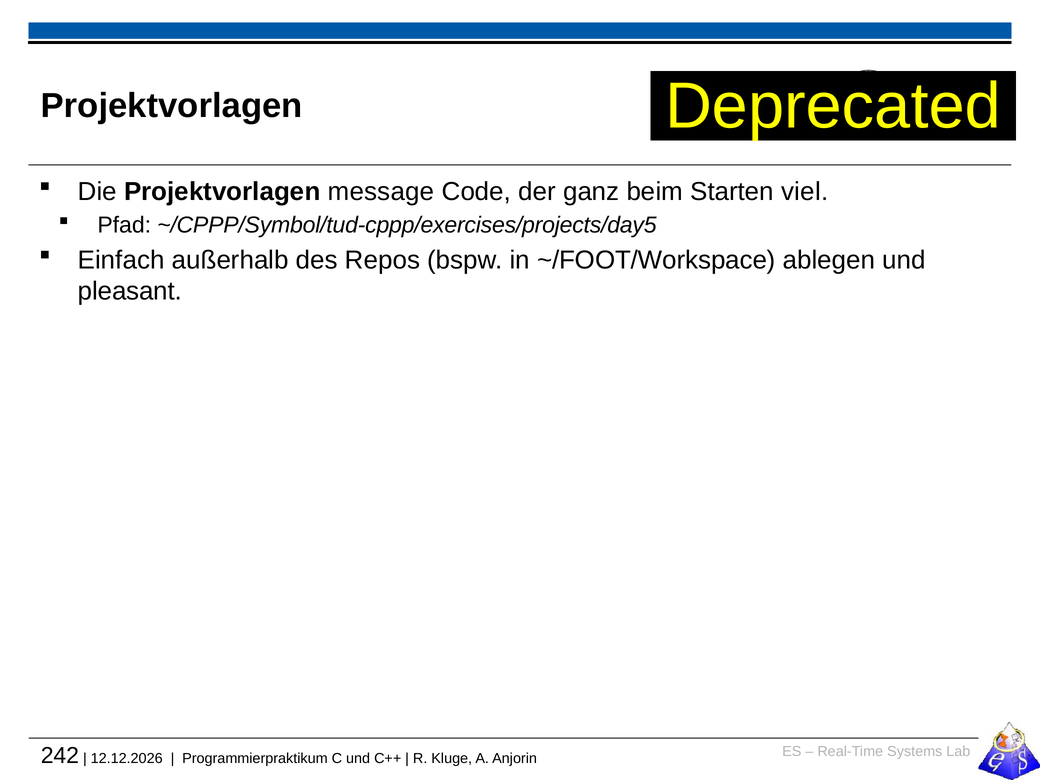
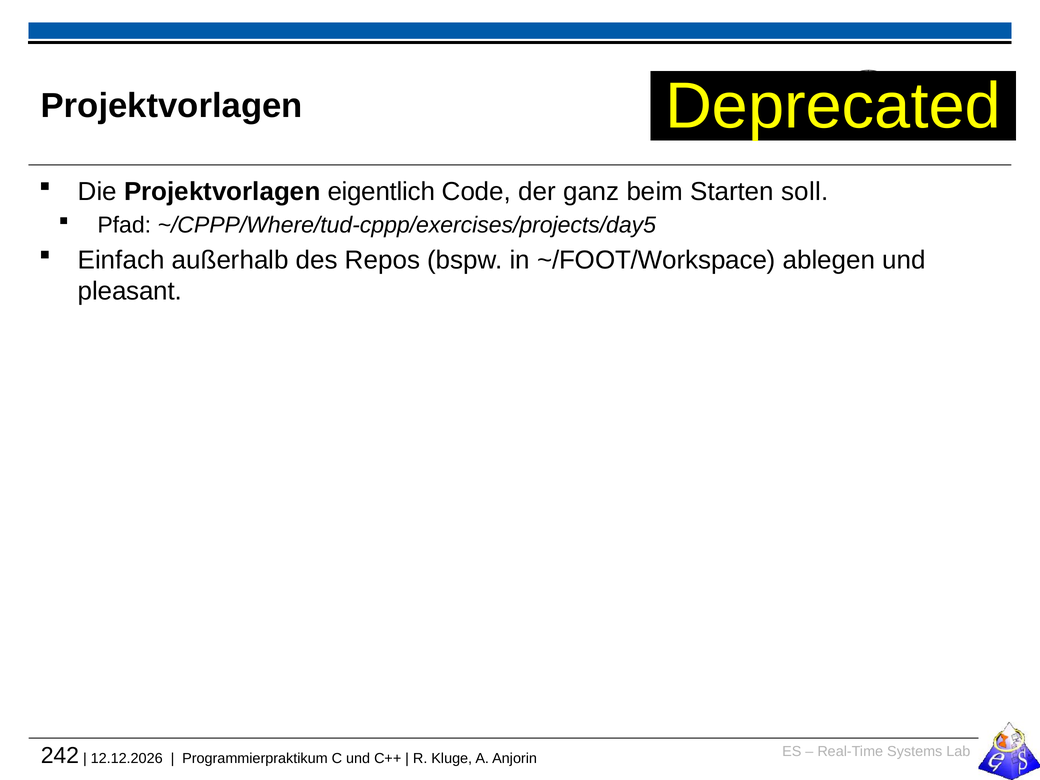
message: message -> eigentlich (381, 191)
viel: viel -> soll (805, 191)
~/CPPP/Symbol/tud-cppp/exercises/projects/day5: ~/CPPP/Symbol/tud-cppp/exercises/projects/day5 -> ~/CPPP/Where/tud-cppp/exercises/projects/day5 (407, 225)
